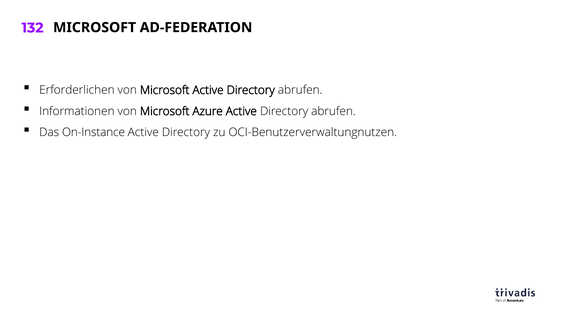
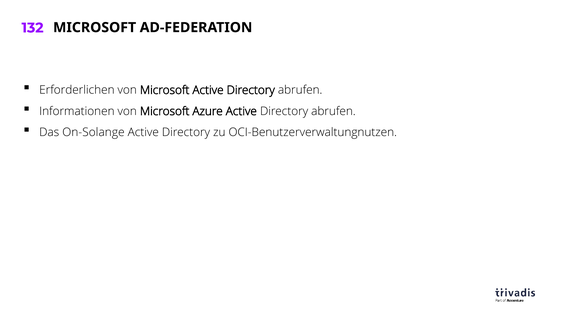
On-Instance: On-Instance -> On-Solange (93, 132)
